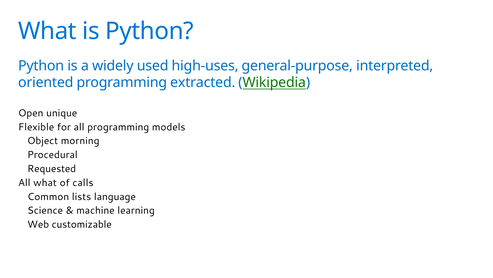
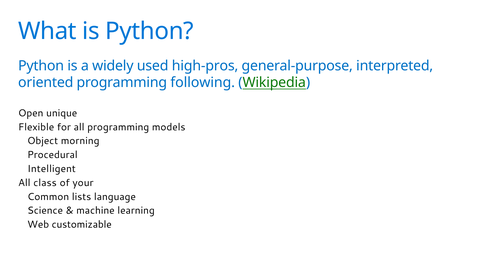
high-uses: high-uses -> high-pros (205, 66)
extracted: extracted -> following (203, 82)
Requested: Requested -> Intelligent (52, 168)
All what: what -> class (45, 182)
calls: calls -> your (83, 182)
